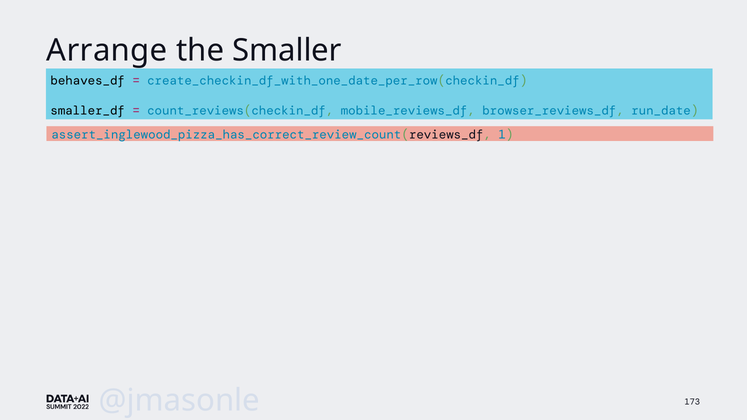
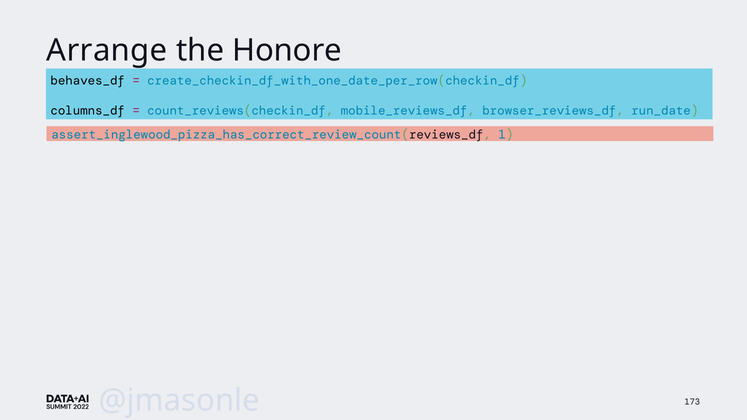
Smaller: Smaller -> Honore (287, 51)
smaller_df: smaller_df -> columns_df (88, 111)
